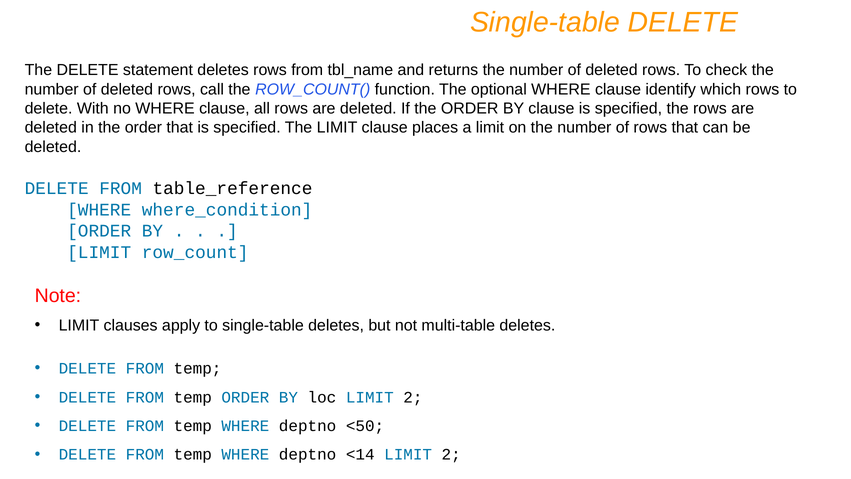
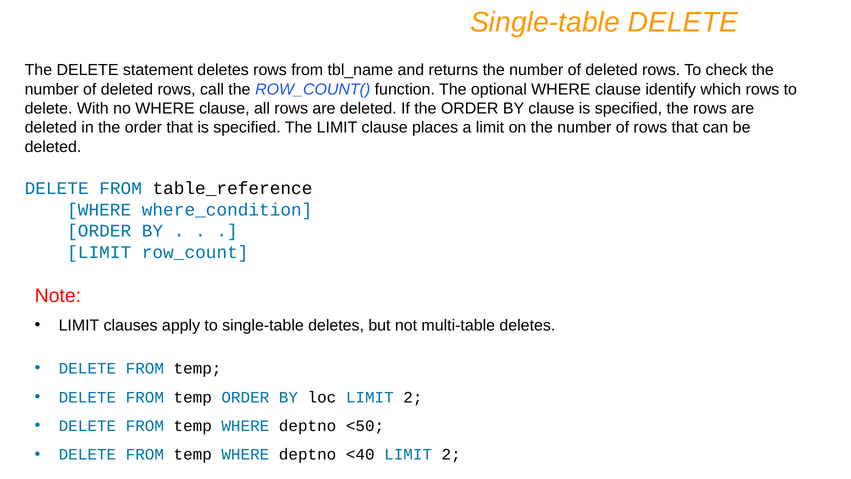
<14: <14 -> <40 (360, 454)
